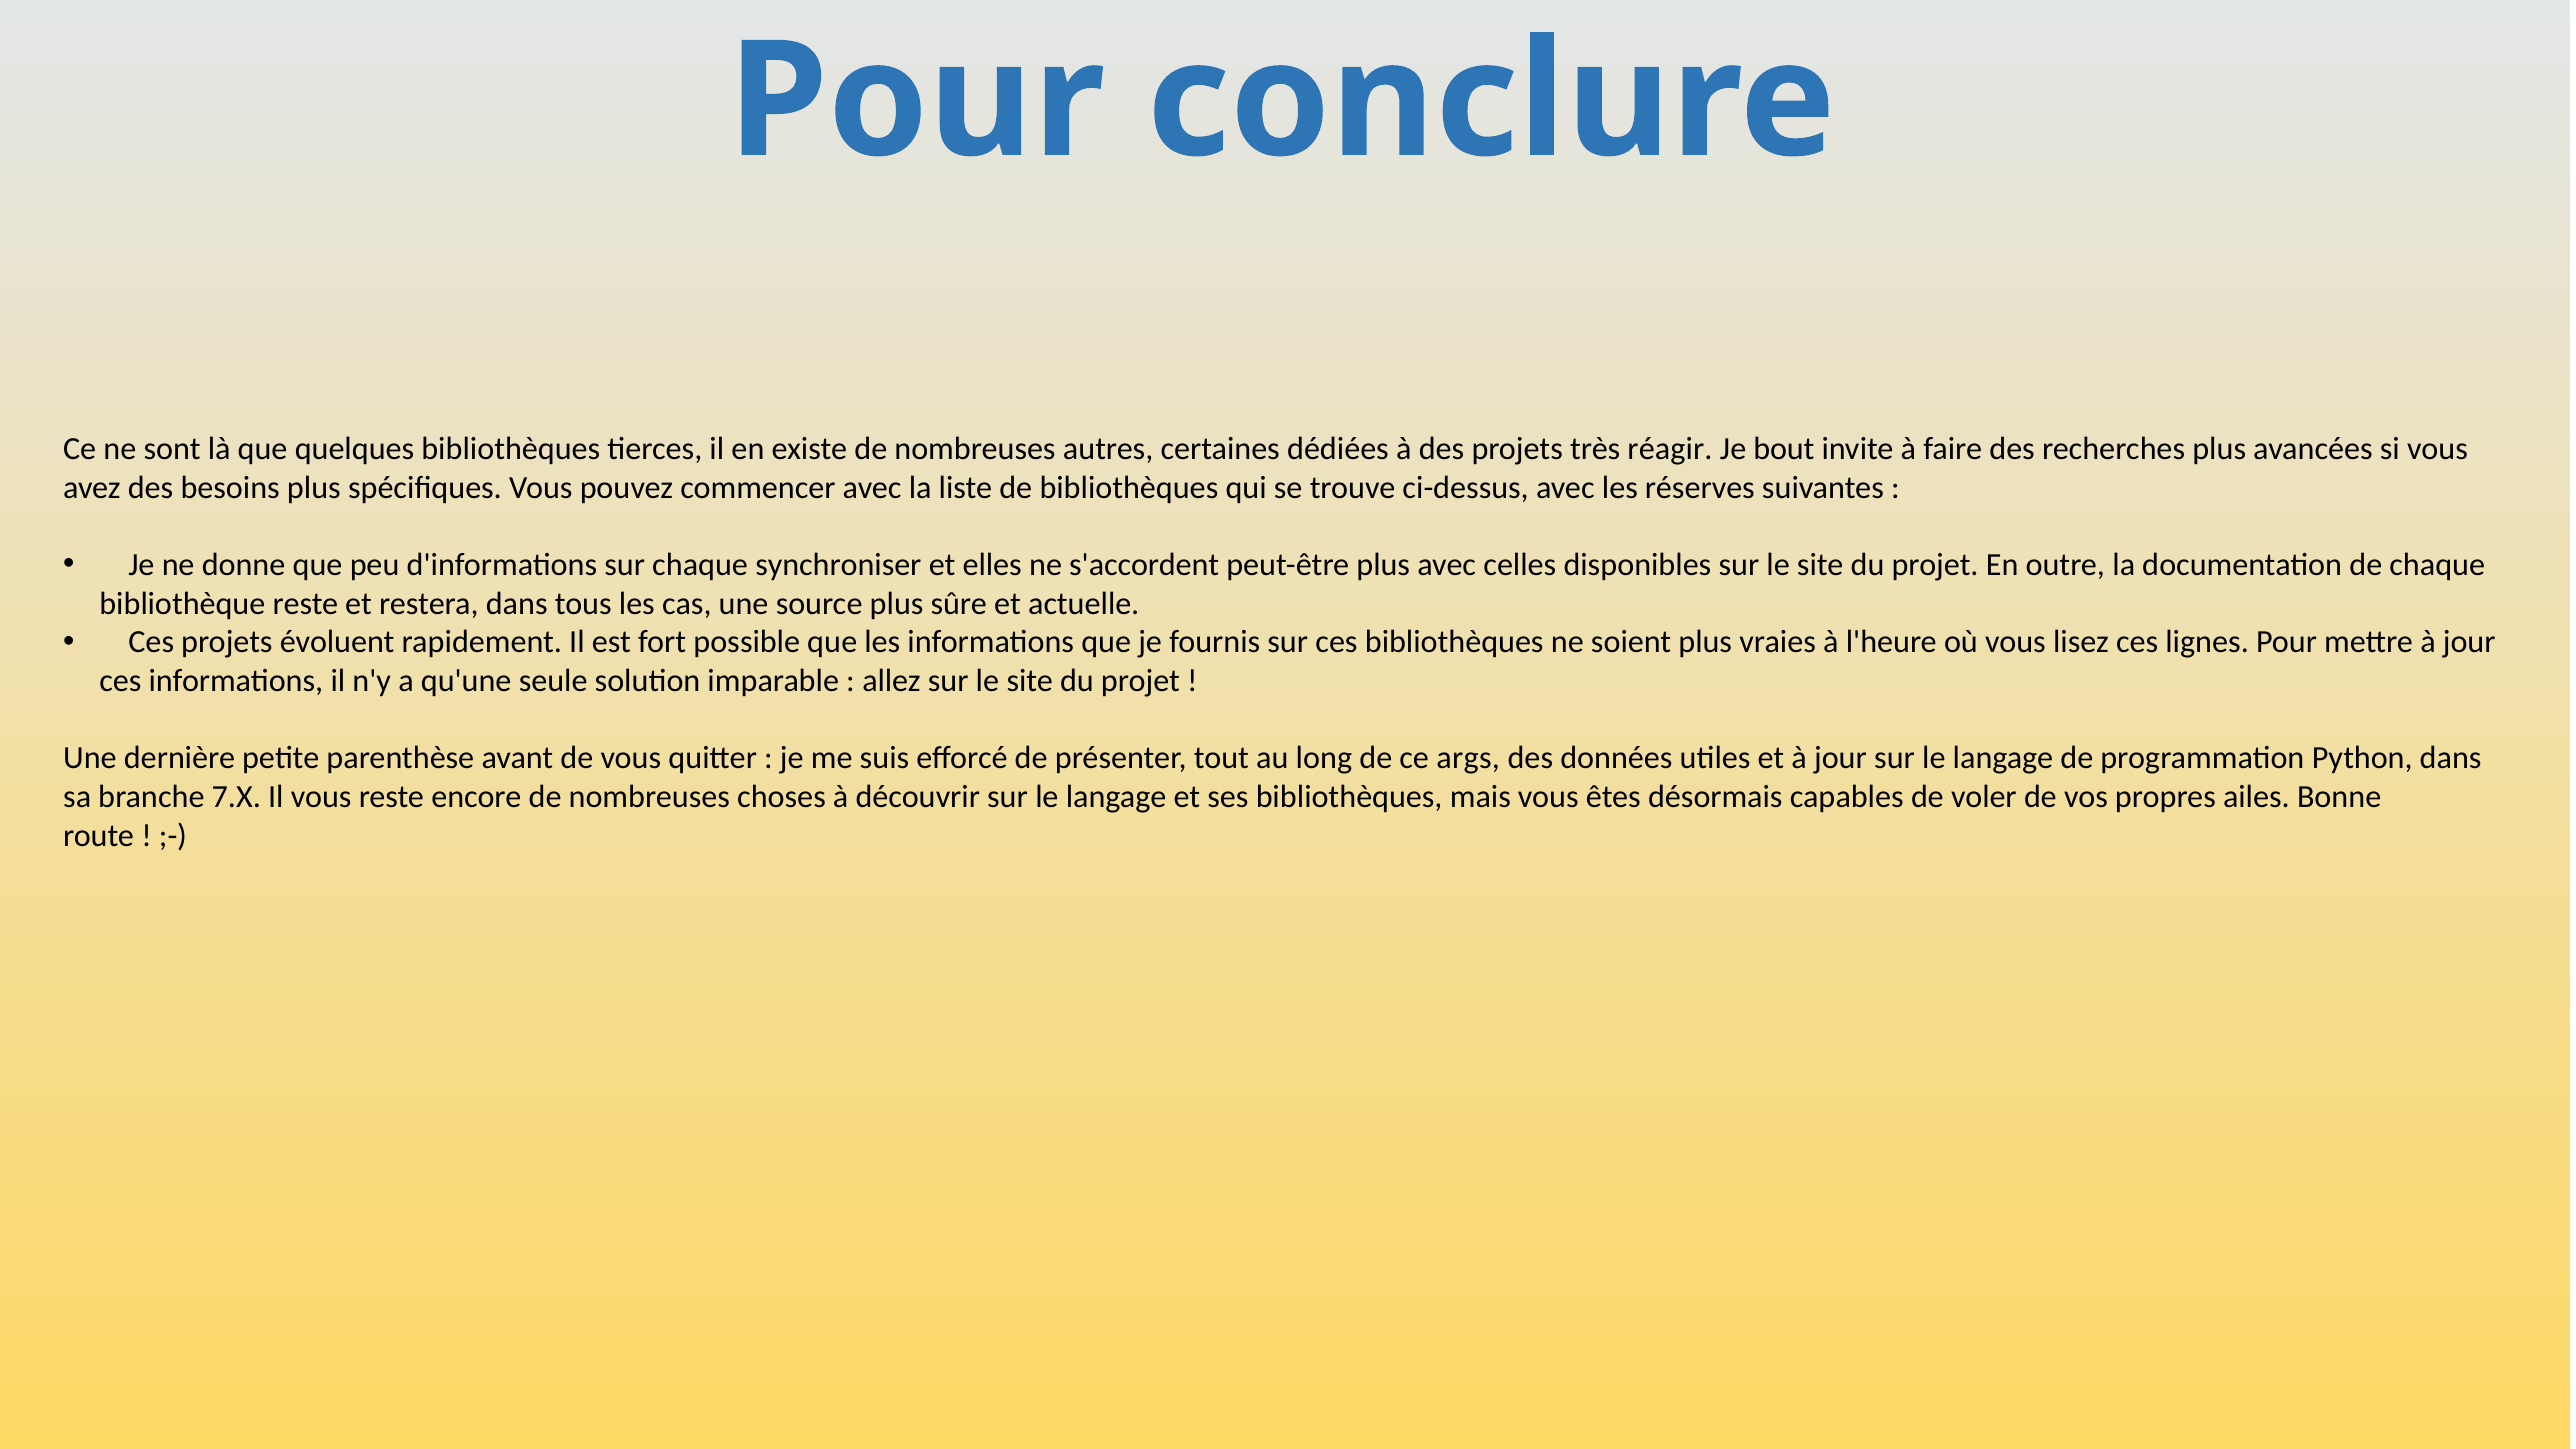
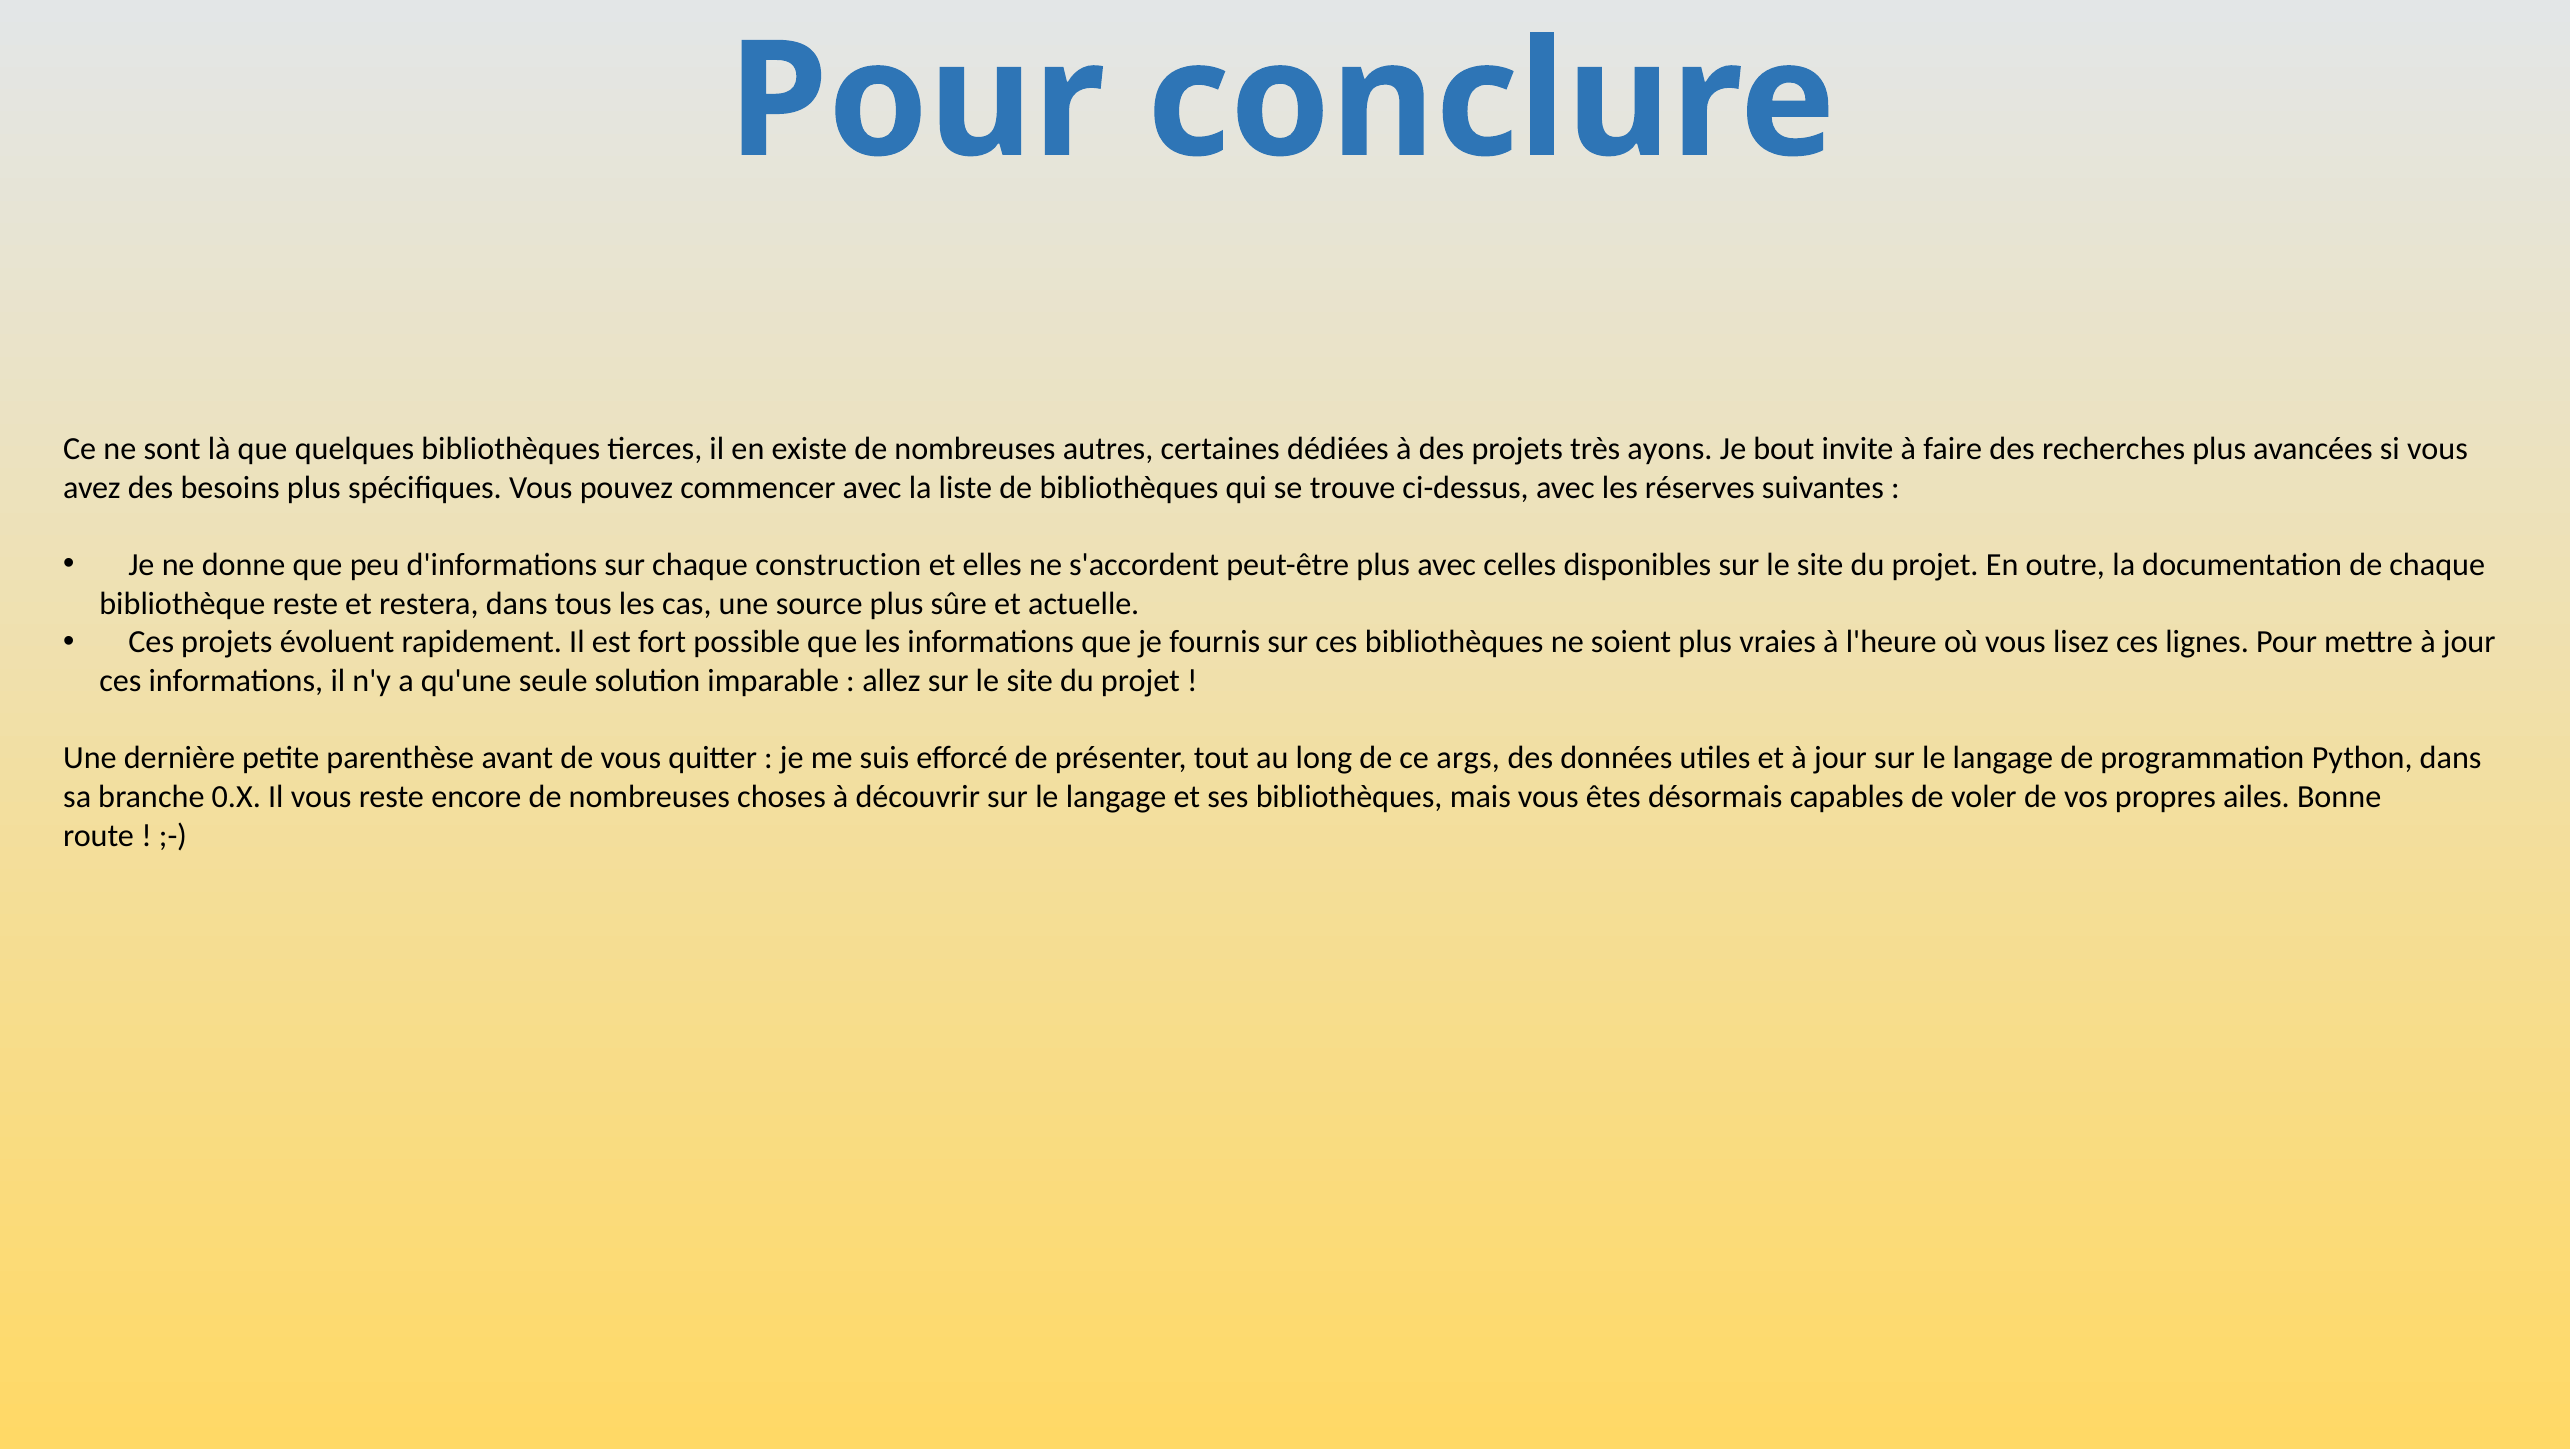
réagir: réagir -> ayons (1670, 449)
synchroniser: synchroniser -> construction (838, 565)
7.X: 7.X -> 0.X (236, 797)
